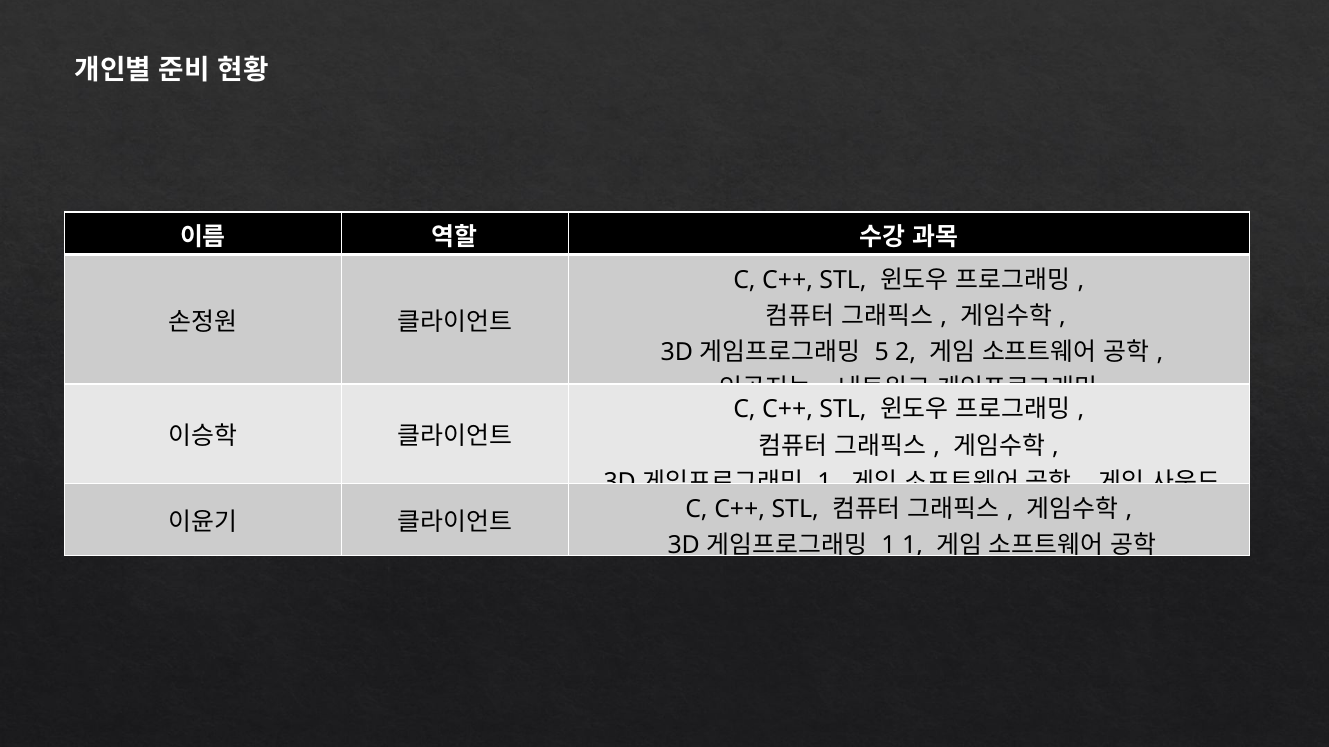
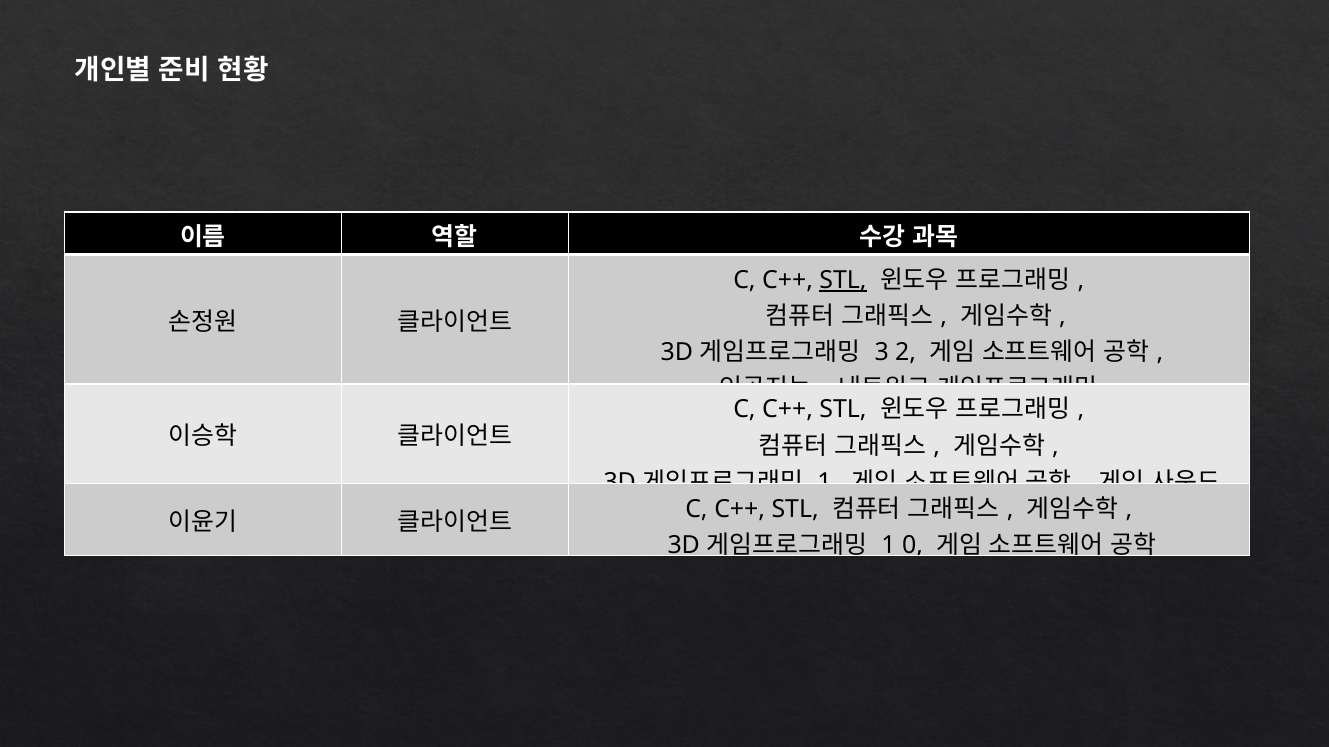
STL underline: none -> present (843, 280)
5: 5 -> 3 (882, 353)
1 1: 1 -> 0 (912, 546)
